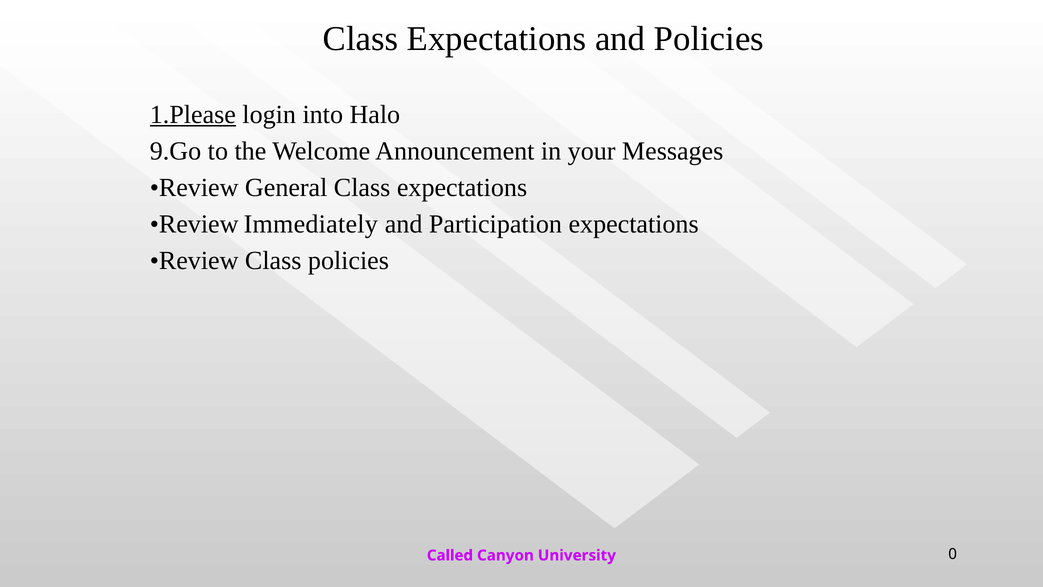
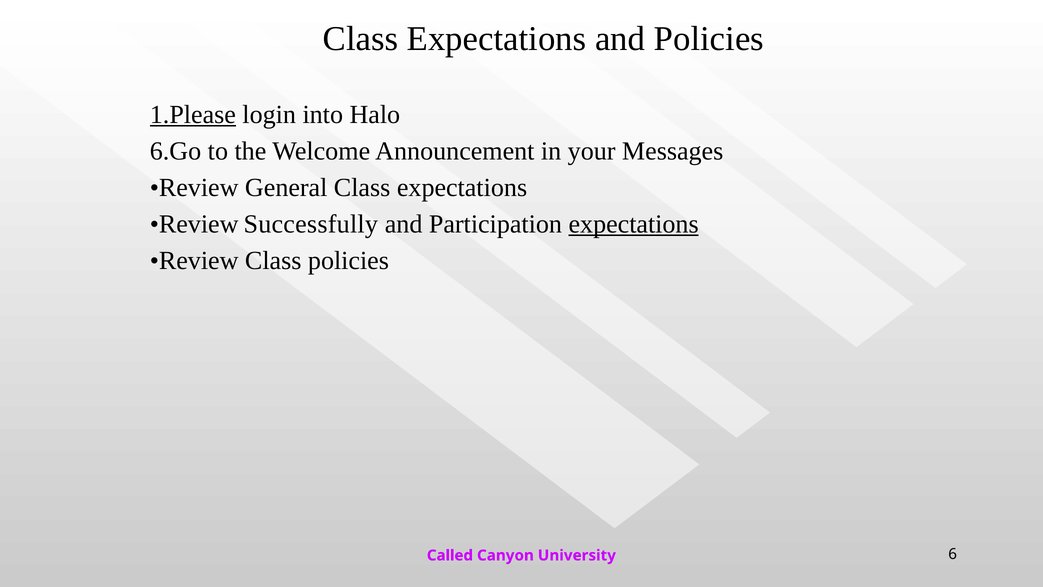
9.Go: 9.Go -> 6.Go (176, 151)
Immediately: Immediately -> Successfully (311, 224)
expectations underline: none -> present (634, 224)
0: 0 -> 6 (953, 554)
